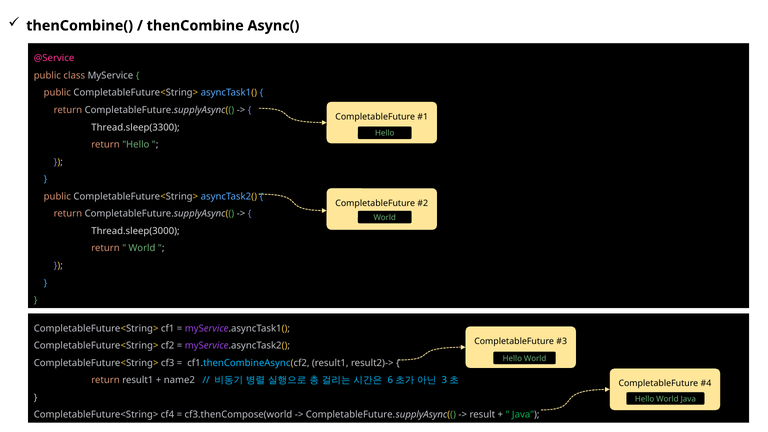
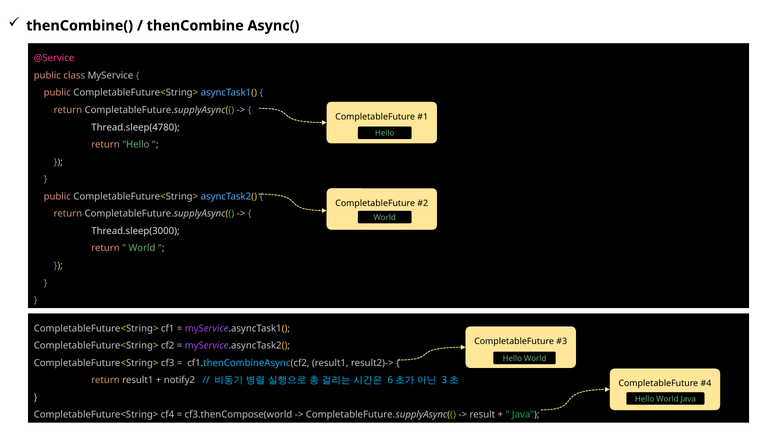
Thread.sleep(3300: Thread.sleep(3300 -> Thread.sleep(4780 (136, 127)
name2: name2 -> notify2 (179, 380)
